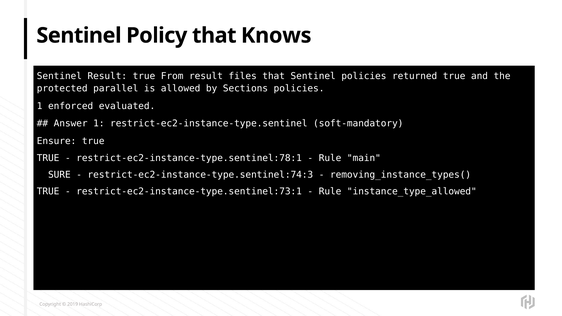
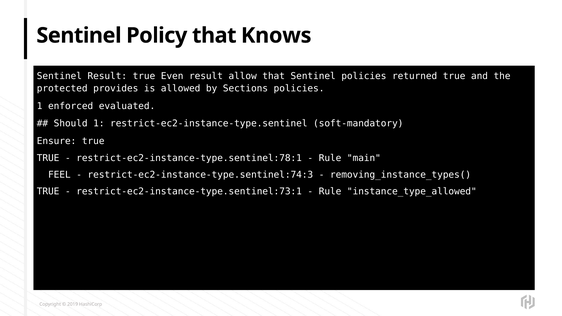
From: From -> Even (172, 76)
files: files -> allow (243, 76)
parallel: parallel -> provides (116, 88)
Answer: Answer -> Should (71, 124)
SURE: SURE -> FEEL (59, 175)
